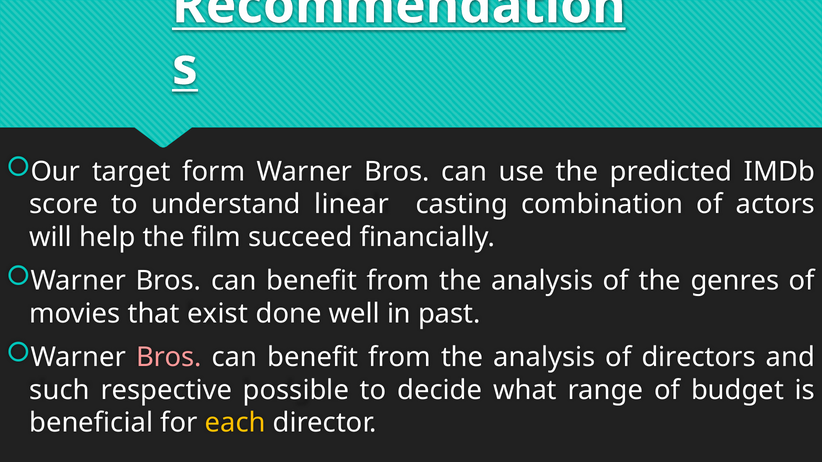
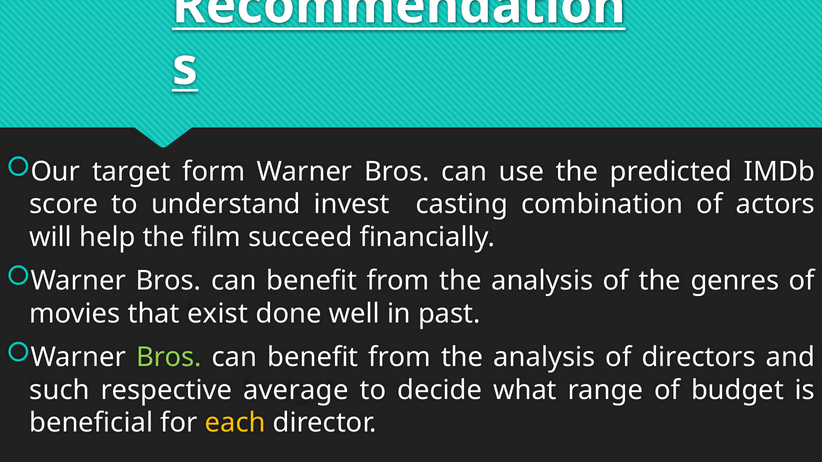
linear: linear -> invest (352, 205)
Bros colour: pink -> light green (169, 357)
possible: possible -> average (296, 390)
